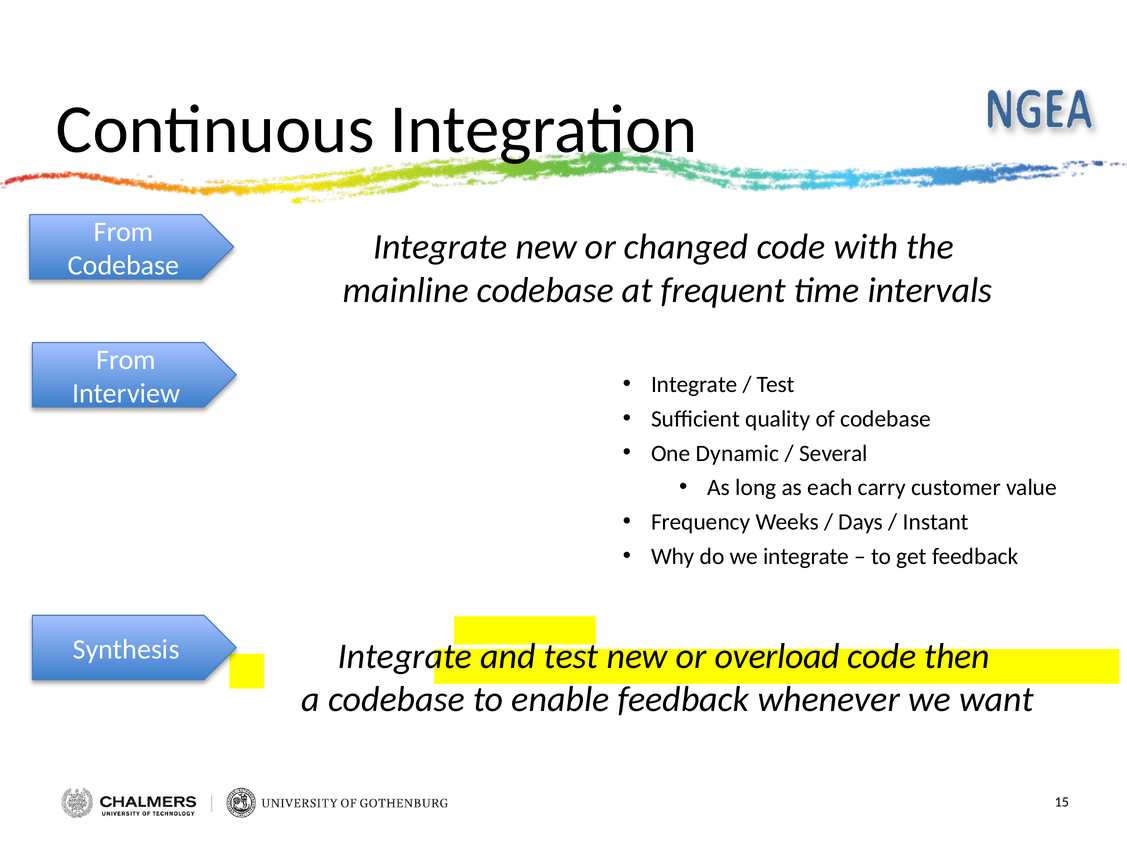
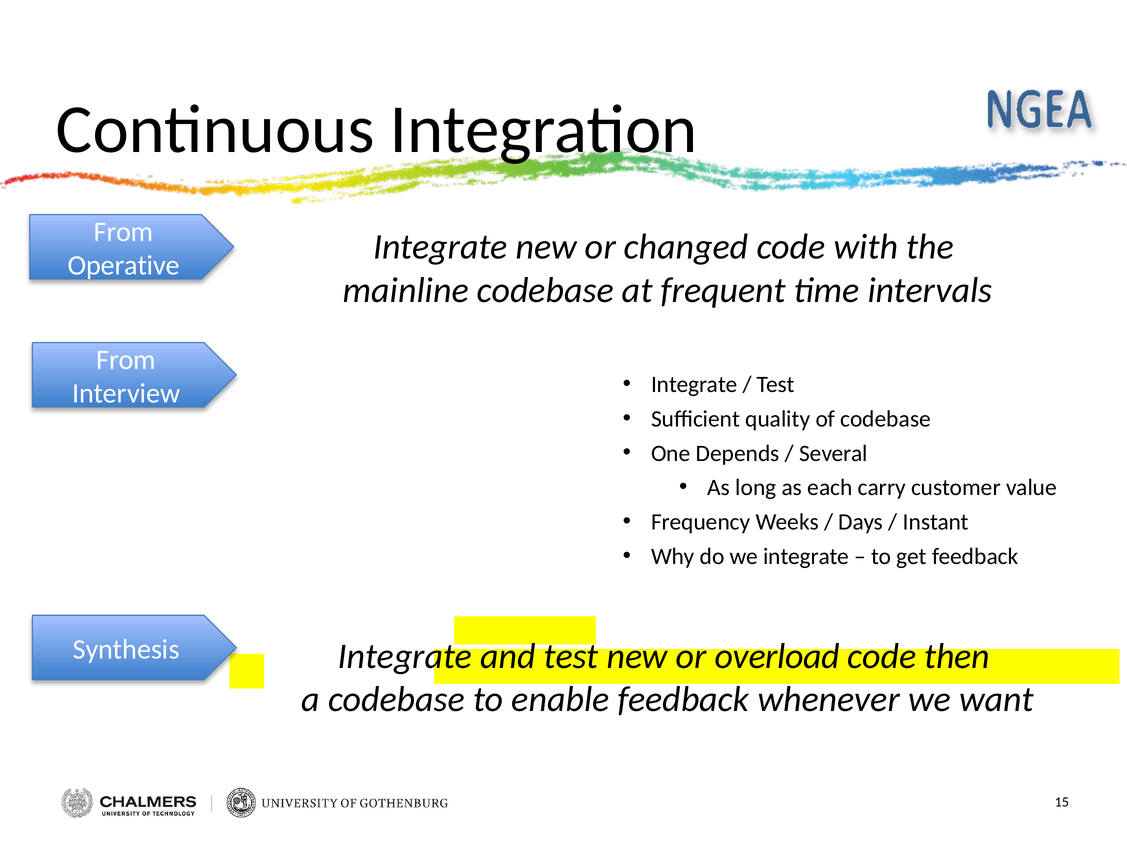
Codebase: Codebase -> Operative (124, 266)
Dynamic: Dynamic -> Depends (738, 453)
